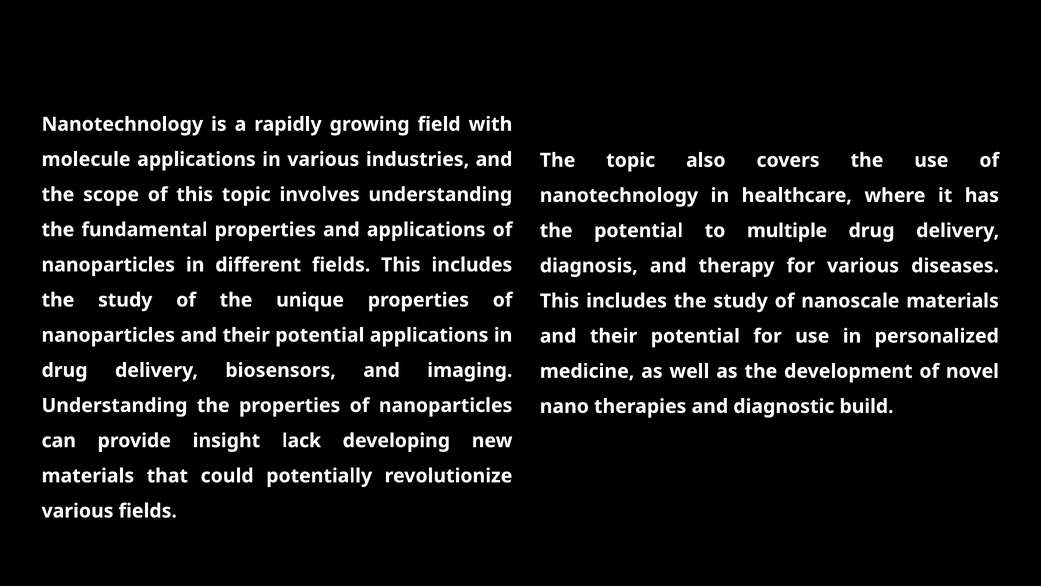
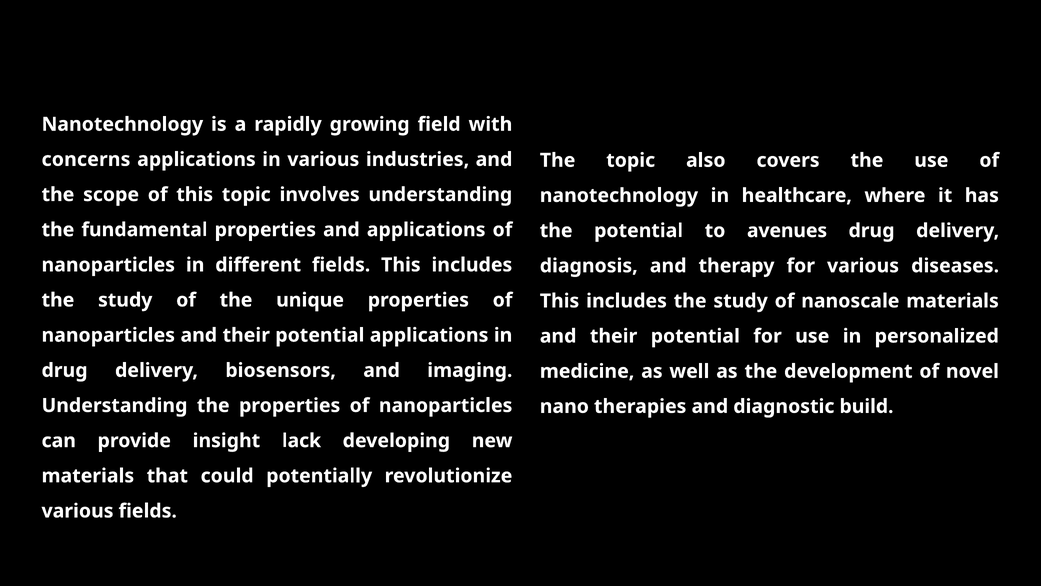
molecule: molecule -> concerns (86, 159)
multiple: multiple -> avenues (787, 231)
